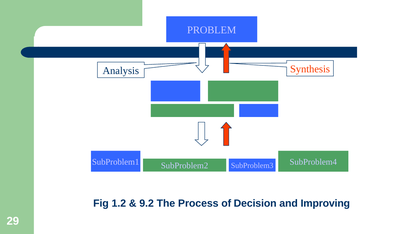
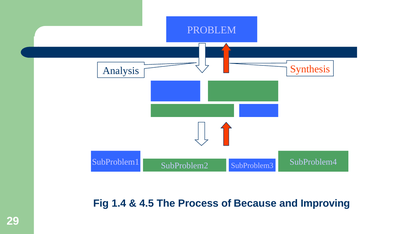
1.2: 1.2 -> 1.4 (119, 203)
9.2: 9.2 -> 4.5 (147, 203)
Decision: Decision -> Because (255, 203)
